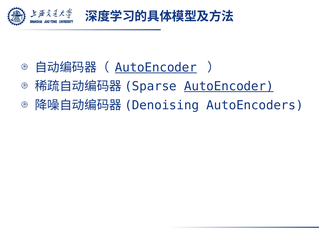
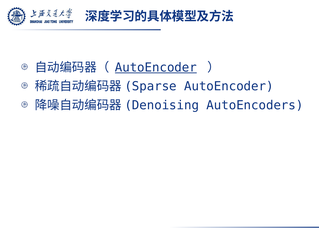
AutoEncoder underline: present -> none (229, 86)
